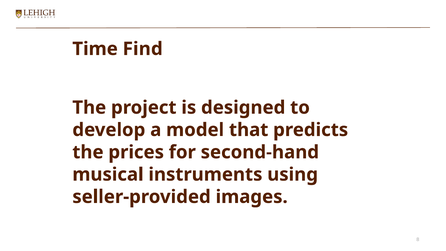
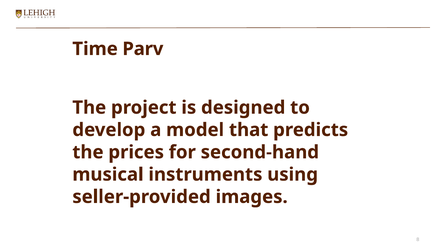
Find: Find -> Parv (143, 49)
